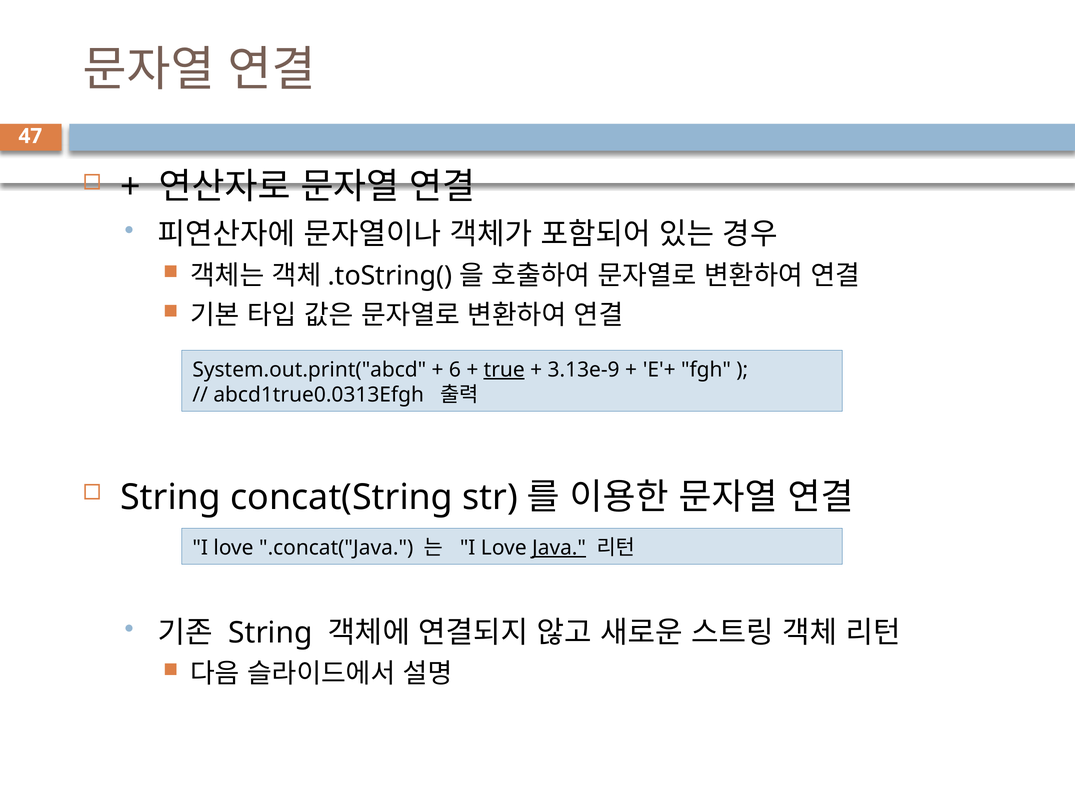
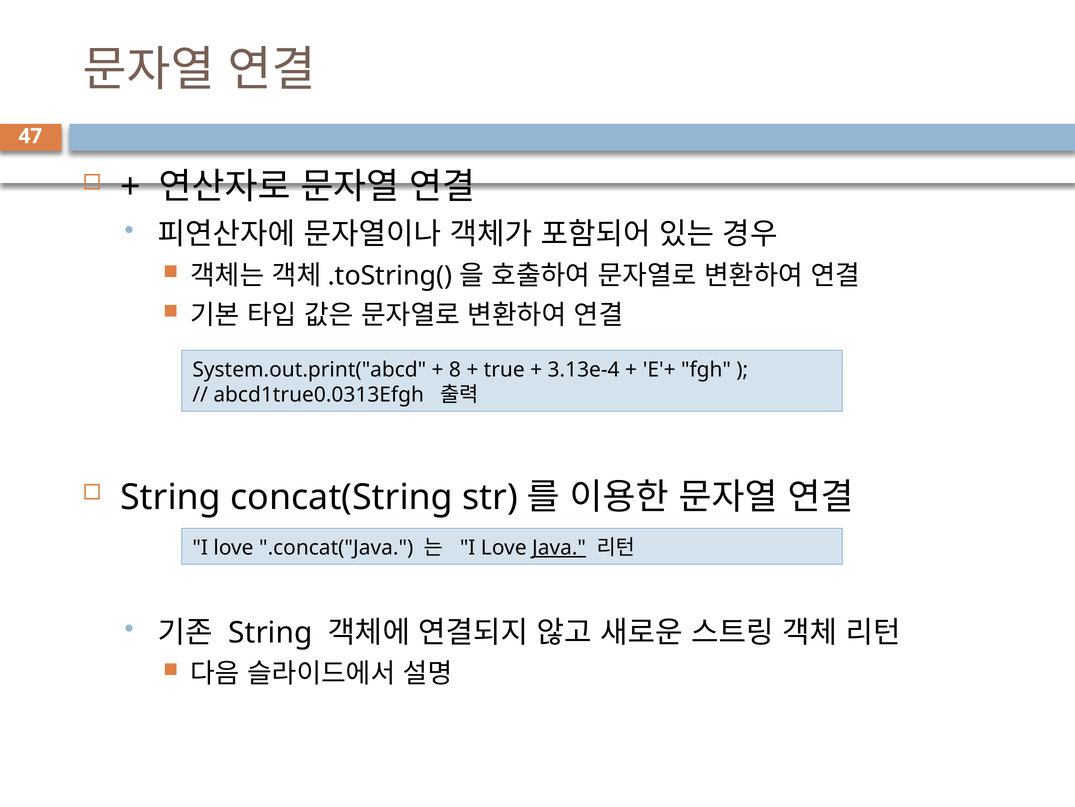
6: 6 -> 8 (455, 369)
true underline: present -> none (504, 369)
3.13e-9: 3.13e-9 -> 3.13e-4 (584, 369)
